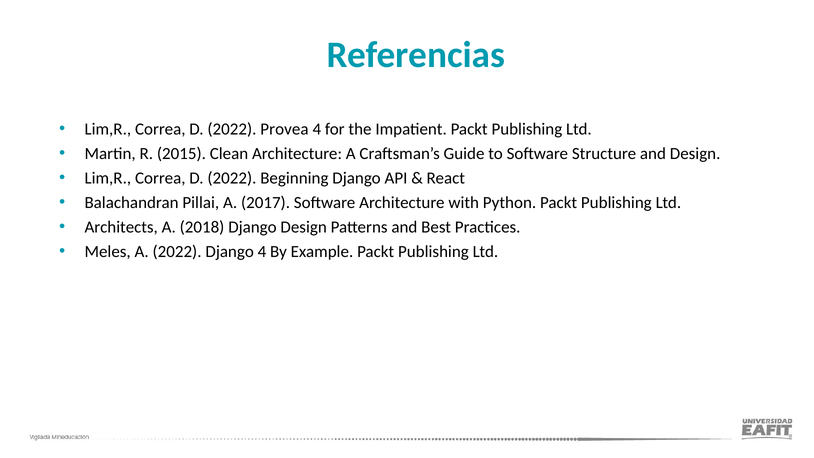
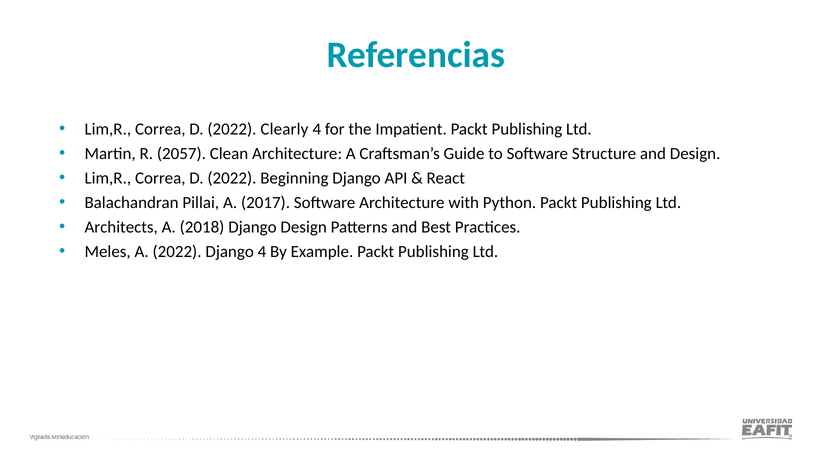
Provea: Provea -> Clearly (284, 129)
2015: 2015 -> 2057 (181, 154)
